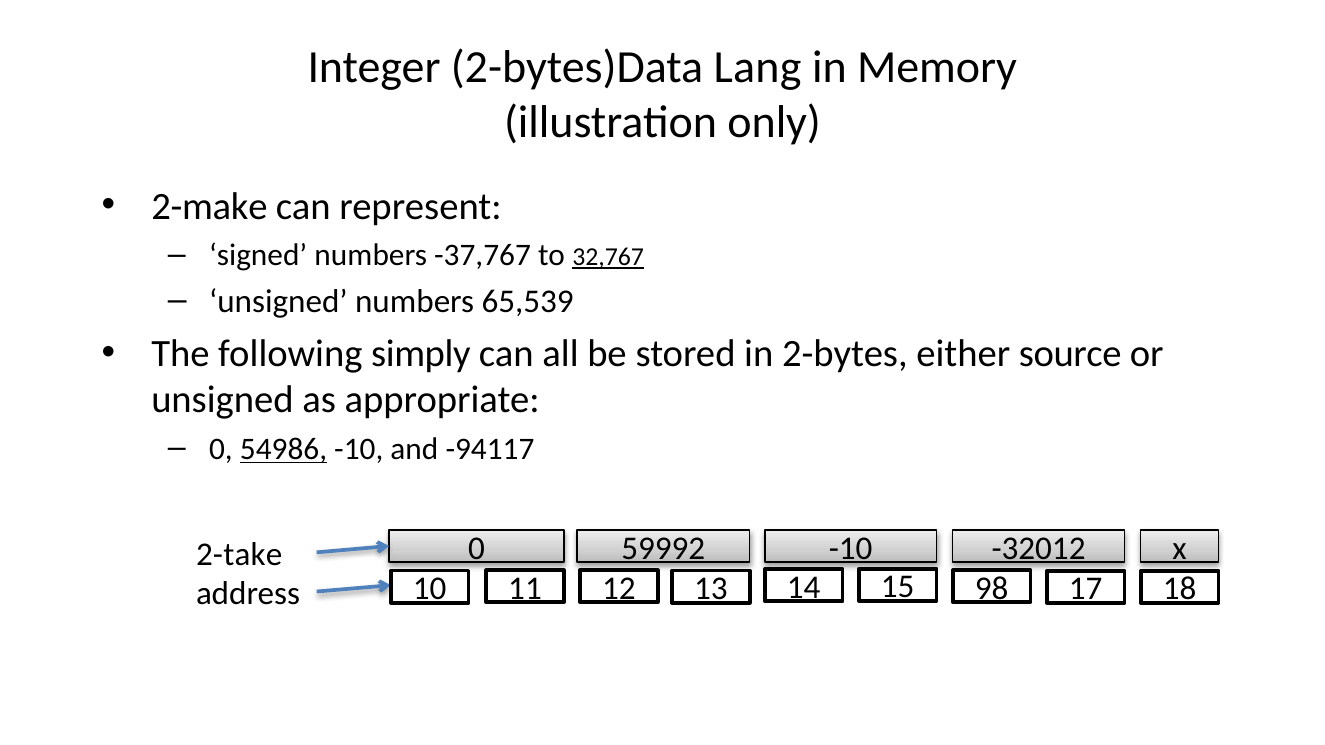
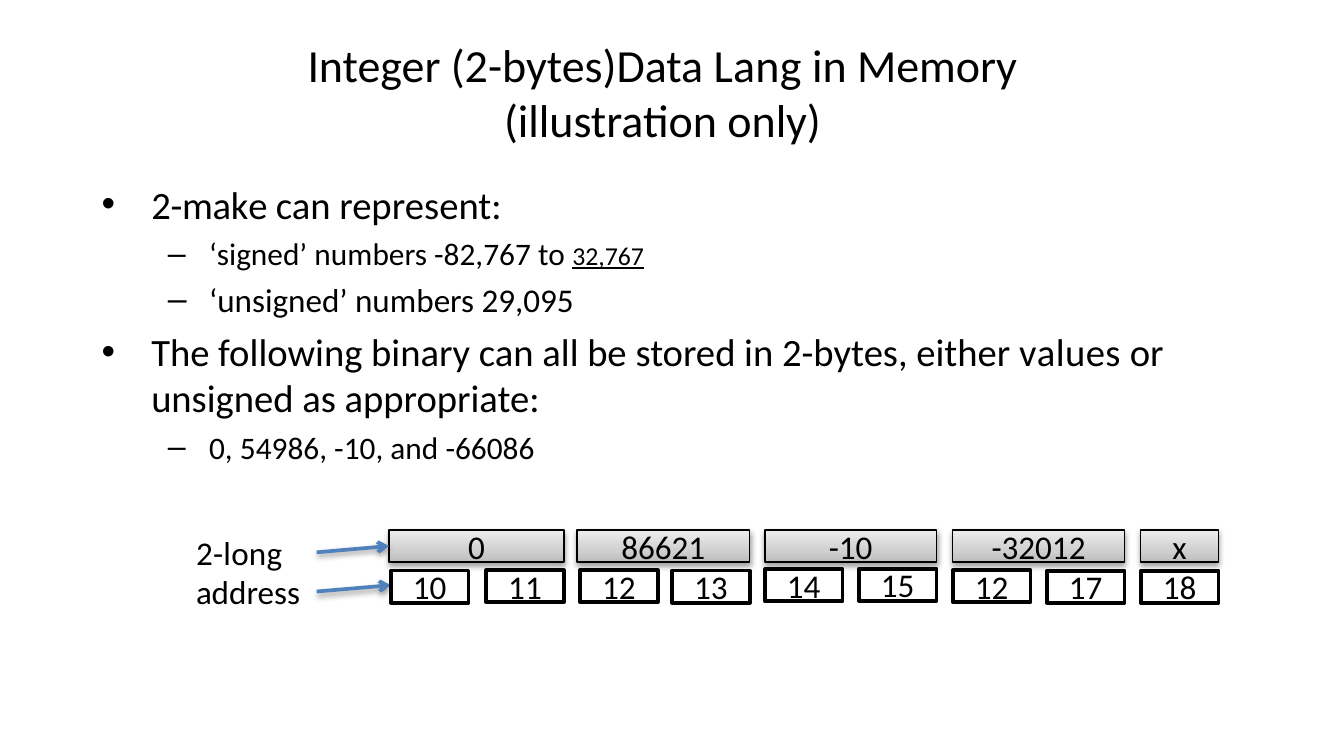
-37,767: -37,767 -> -82,767 (483, 255)
65,539: 65,539 -> 29,095 (528, 302)
simply: simply -> binary (421, 354)
source: source -> values (1070, 354)
54986 underline: present -> none (283, 449)
-94117: -94117 -> -66086 (490, 449)
59992: 59992 -> 86621 (663, 549)
2-take: 2-take -> 2-long (239, 555)
address 98: 98 -> 12 (992, 589)
